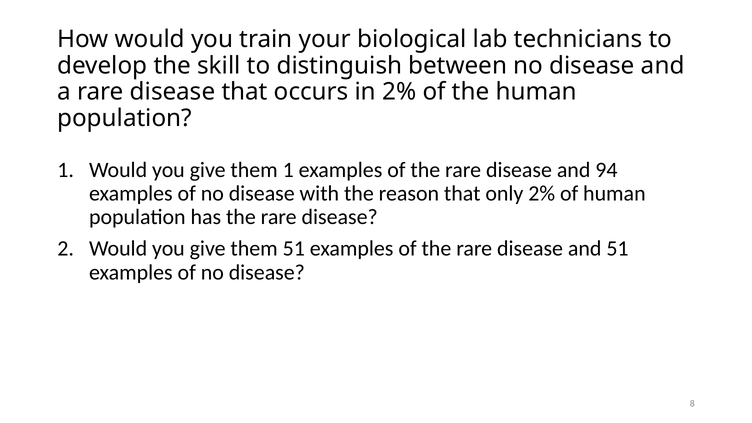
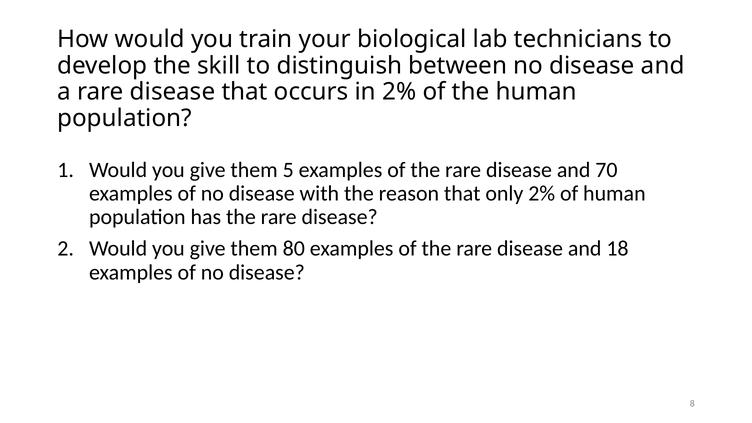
them 1: 1 -> 5 (288, 170)
94: 94 -> 70 (606, 170)
them 51: 51 -> 80 (294, 249)
and 51: 51 -> 18 (617, 249)
